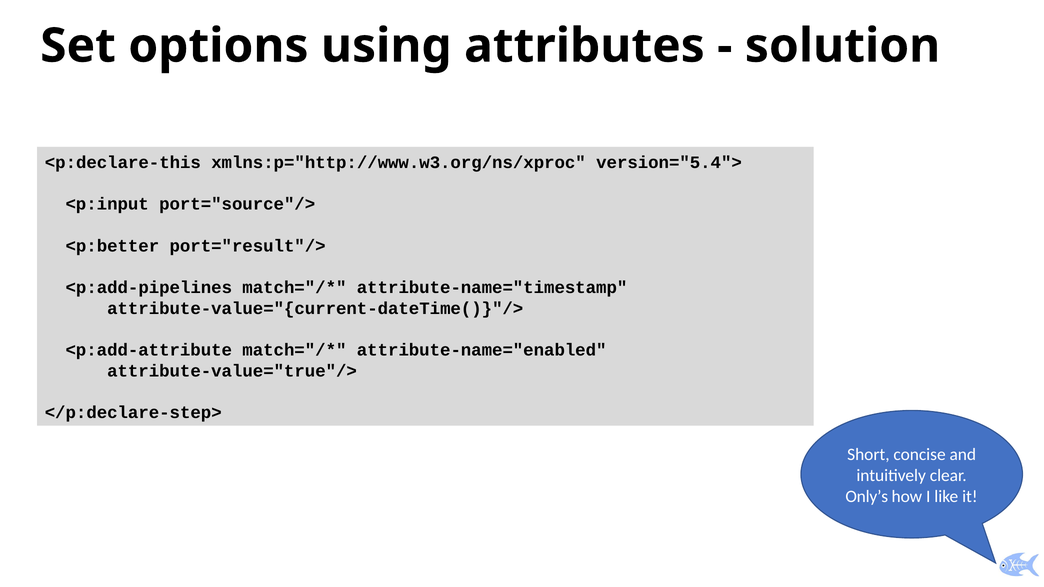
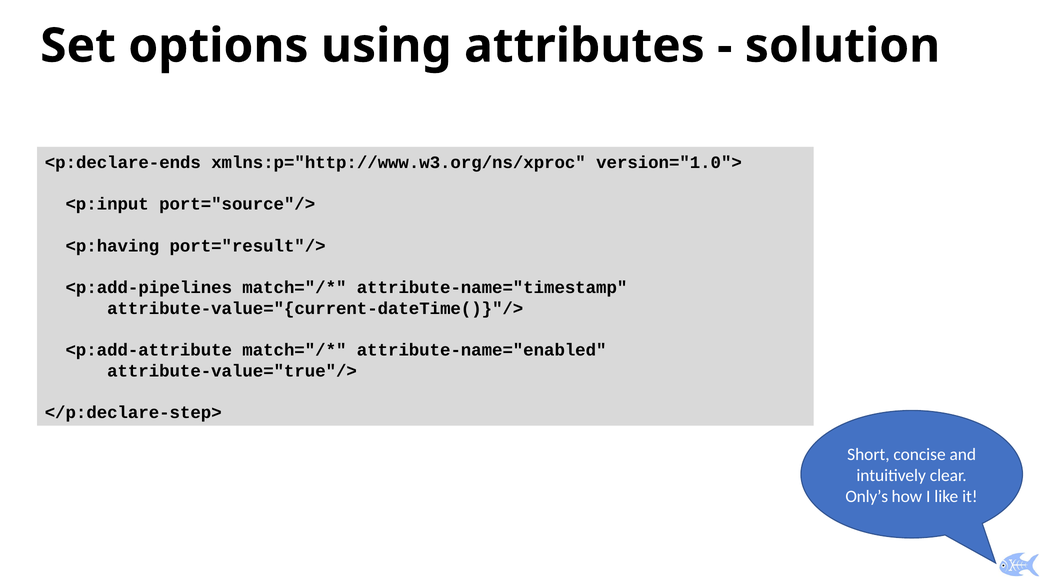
<p:declare-this: <p:declare-this -> <p:declare-ends (123, 162)
version="5.4">: version="5.4"> -> version="1.0"> (669, 162)
<p:better: <p:better -> <p:having (112, 246)
